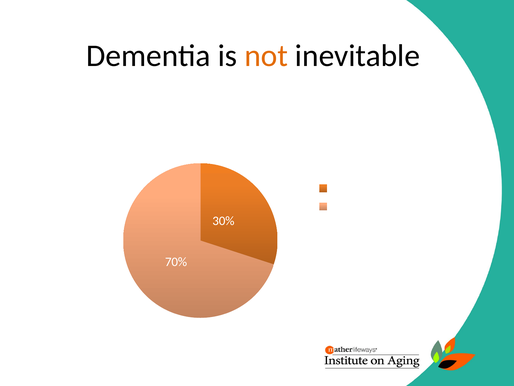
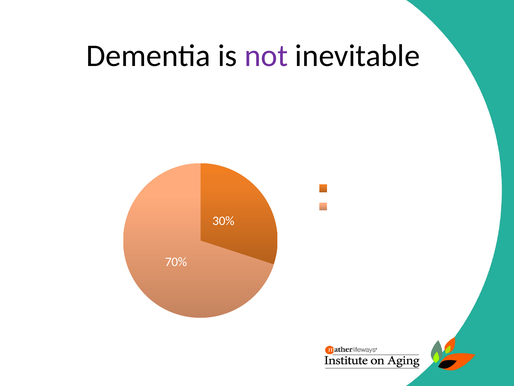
not colour: orange -> purple (266, 56)
